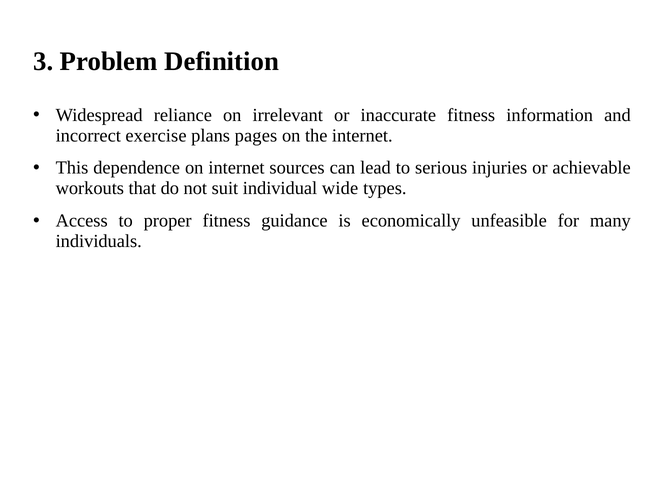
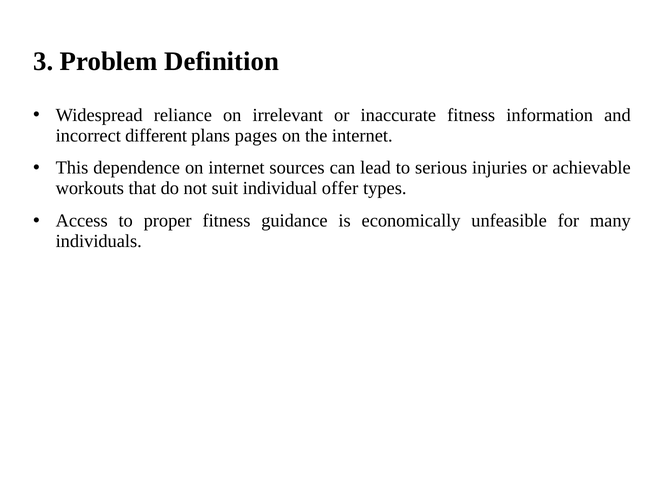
exercise: exercise -> different (156, 136)
wide: wide -> offer (340, 188)
